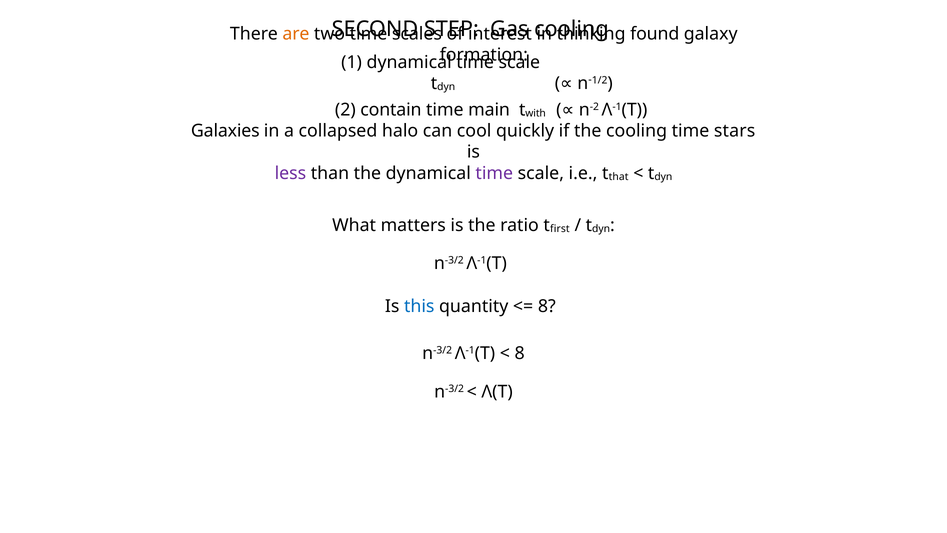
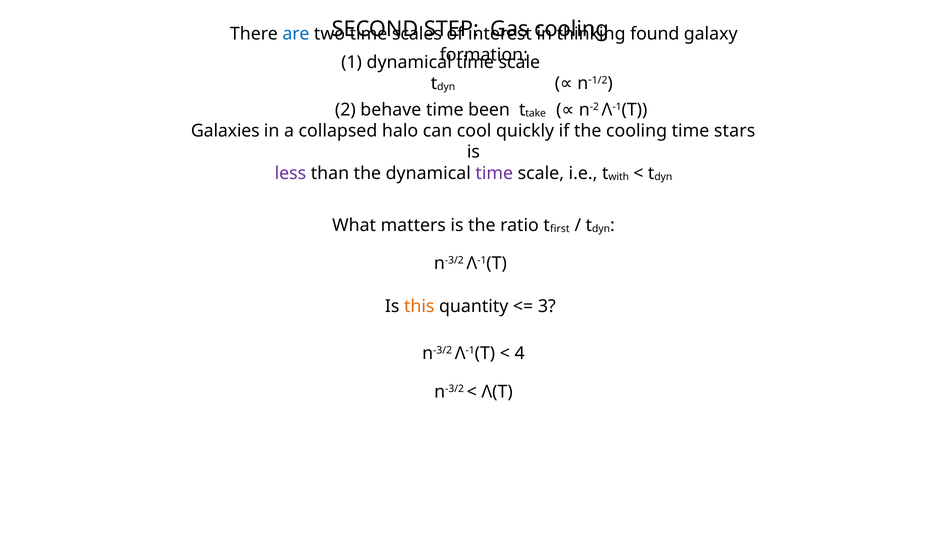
are colour: orange -> blue (296, 34)
contain: contain -> behave (391, 110)
main: main -> been (489, 110)
with: with -> take (536, 113)
that: that -> with (619, 177)
this colour: blue -> orange (419, 306)
8: 8 -> 3 (547, 306)
8: 8 -> 4 (520, 353)
